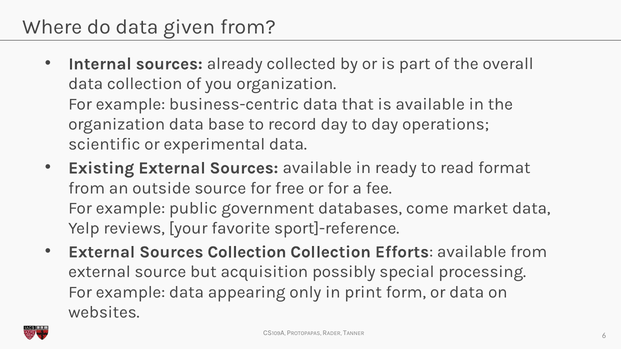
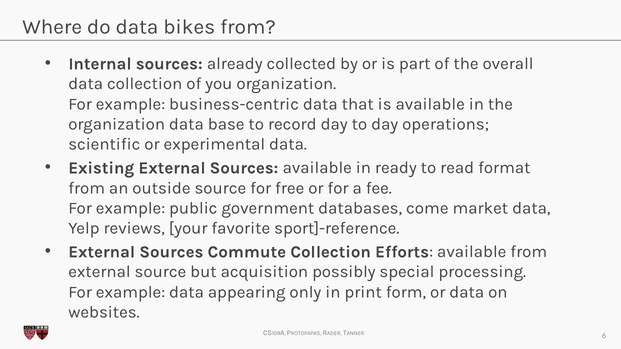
given: given -> bikes (189, 27)
Sources Collection: Collection -> Commute (247, 252)
